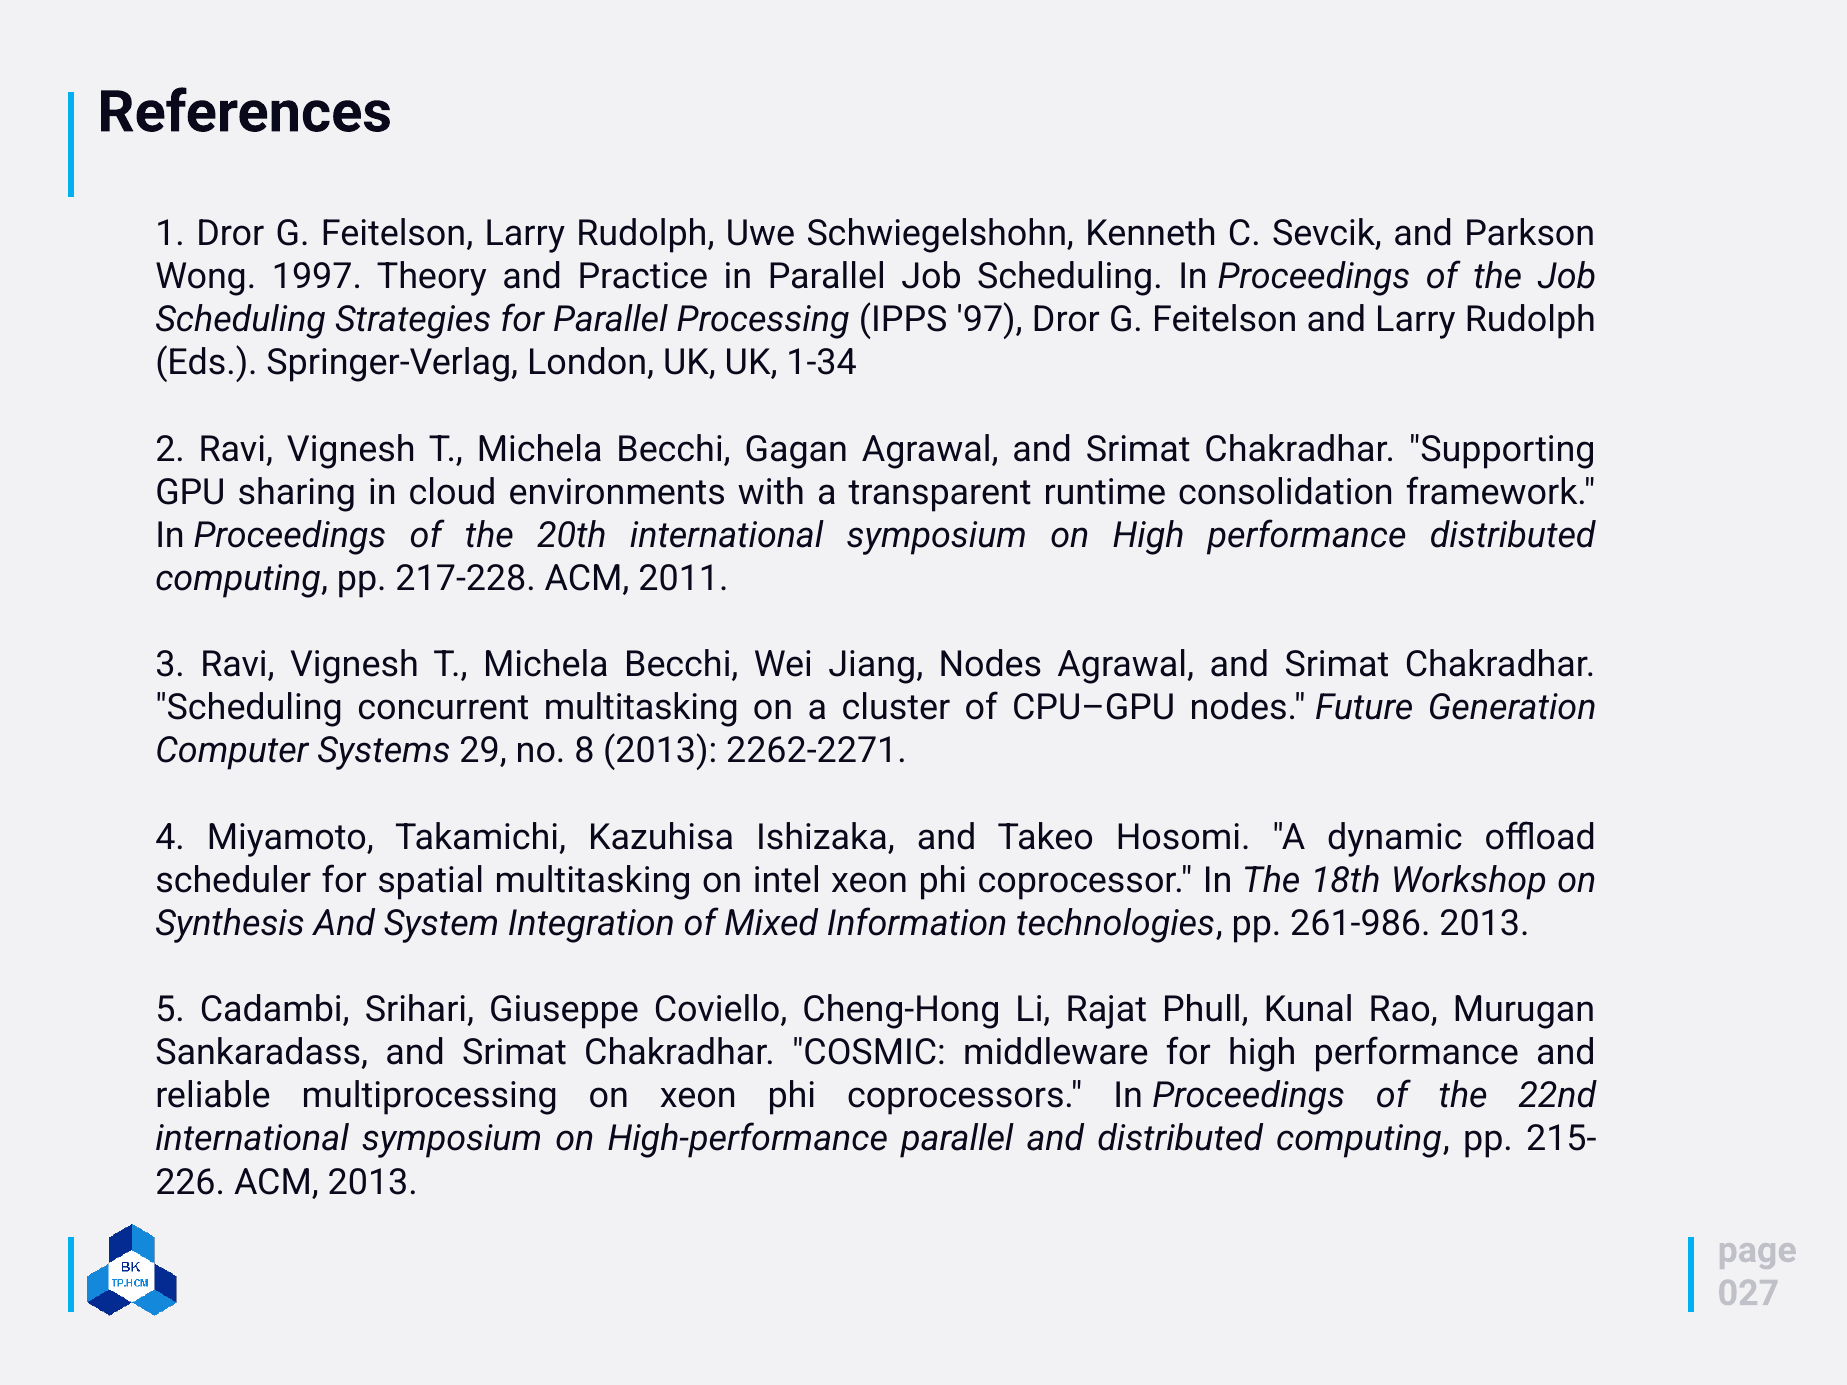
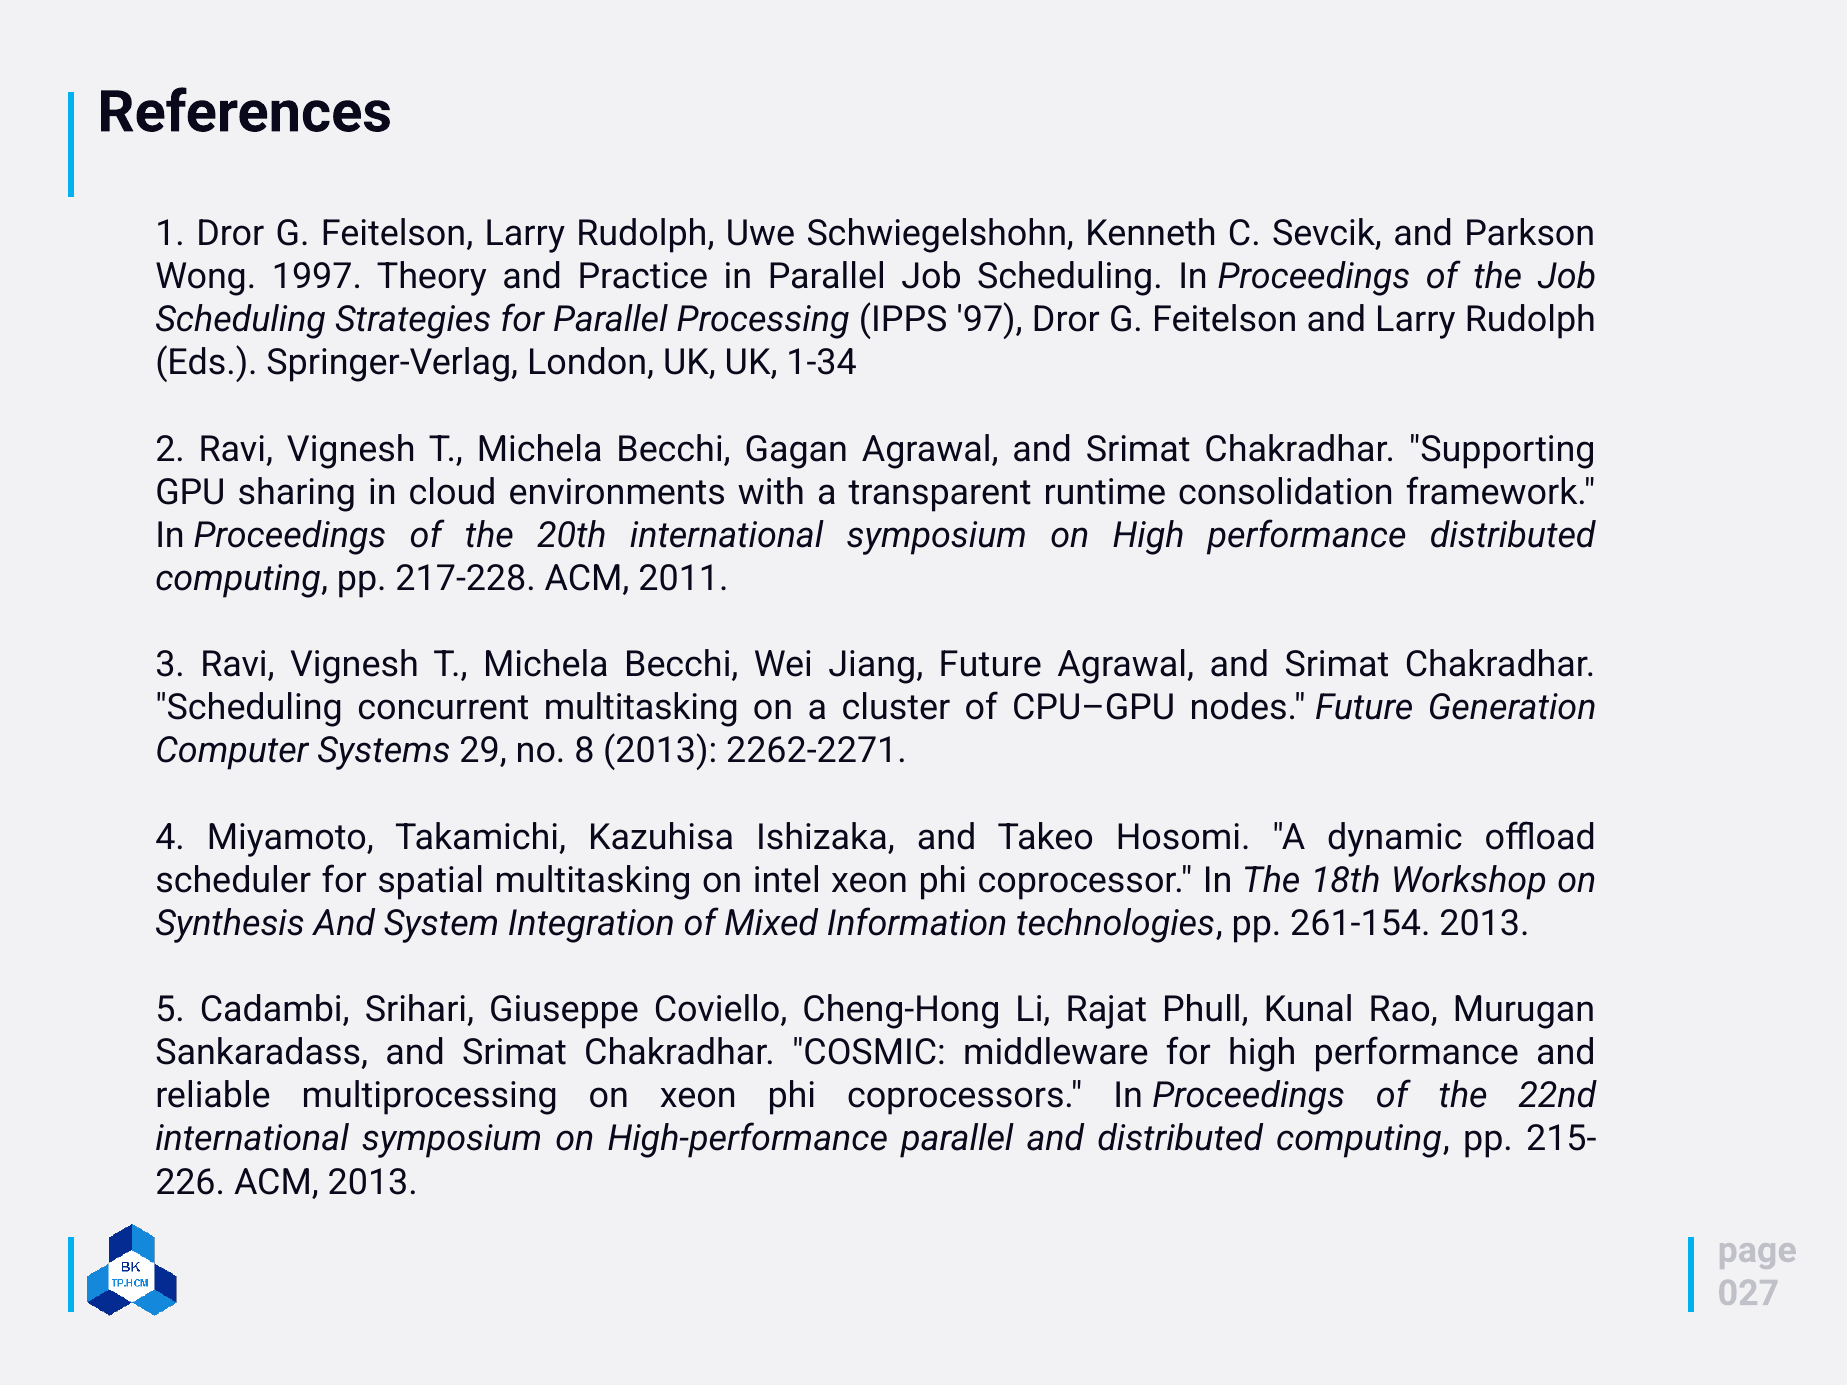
Jiang Nodes: Nodes -> Future (990, 665)
261-986: 261-986 -> 261-154 (1360, 924)
